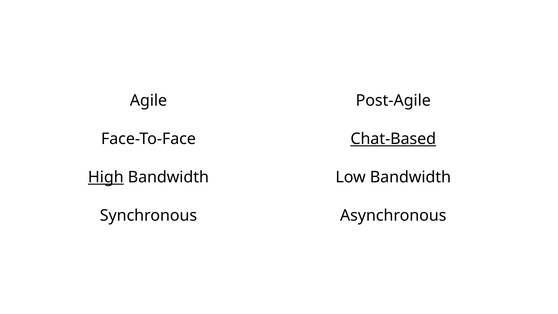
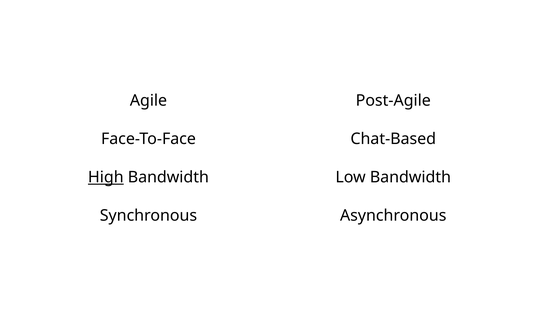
Chat-Based underline: present -> none (393, 139)
